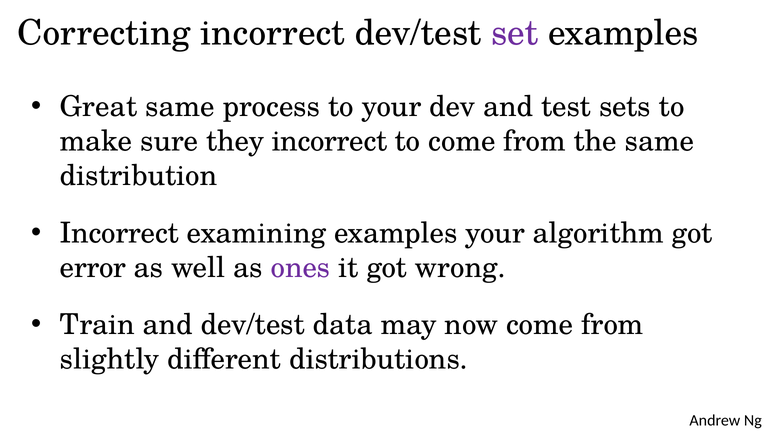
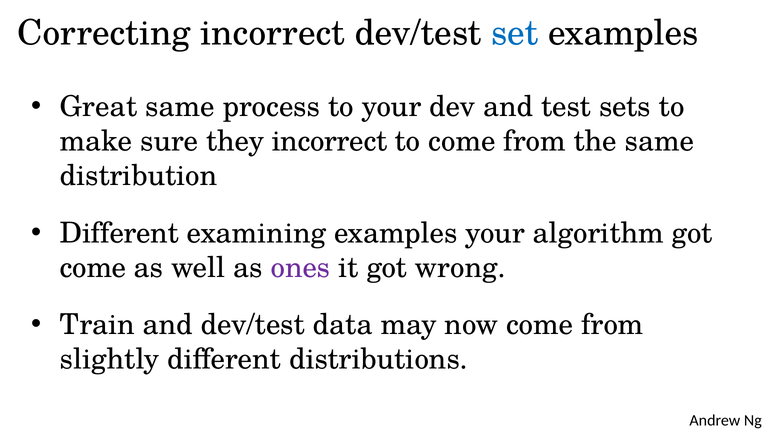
set colour: purple -> blue (515, 33)
Incorrect: Incorrect -> Different (119, 233)
error: error -> come (93, 268)
